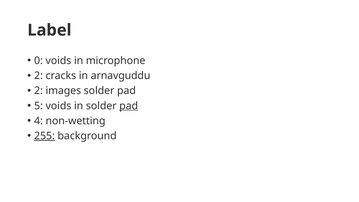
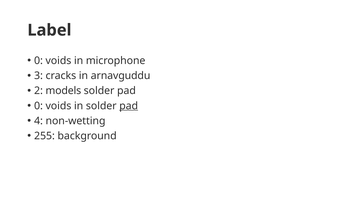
2: 2 -> 3 (38, 76)
images: images -> models (63, 91)
5: 5 -> 0 (38, 106)
255 underline: present -> none (44, 136)
